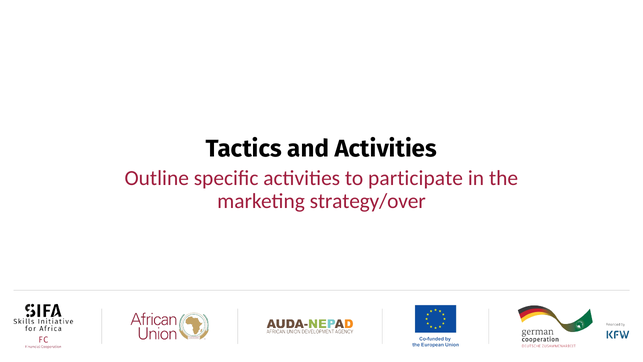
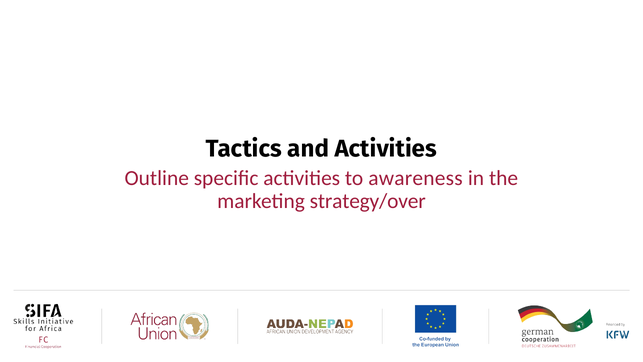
participate: participate -> awareness (415, 178)
